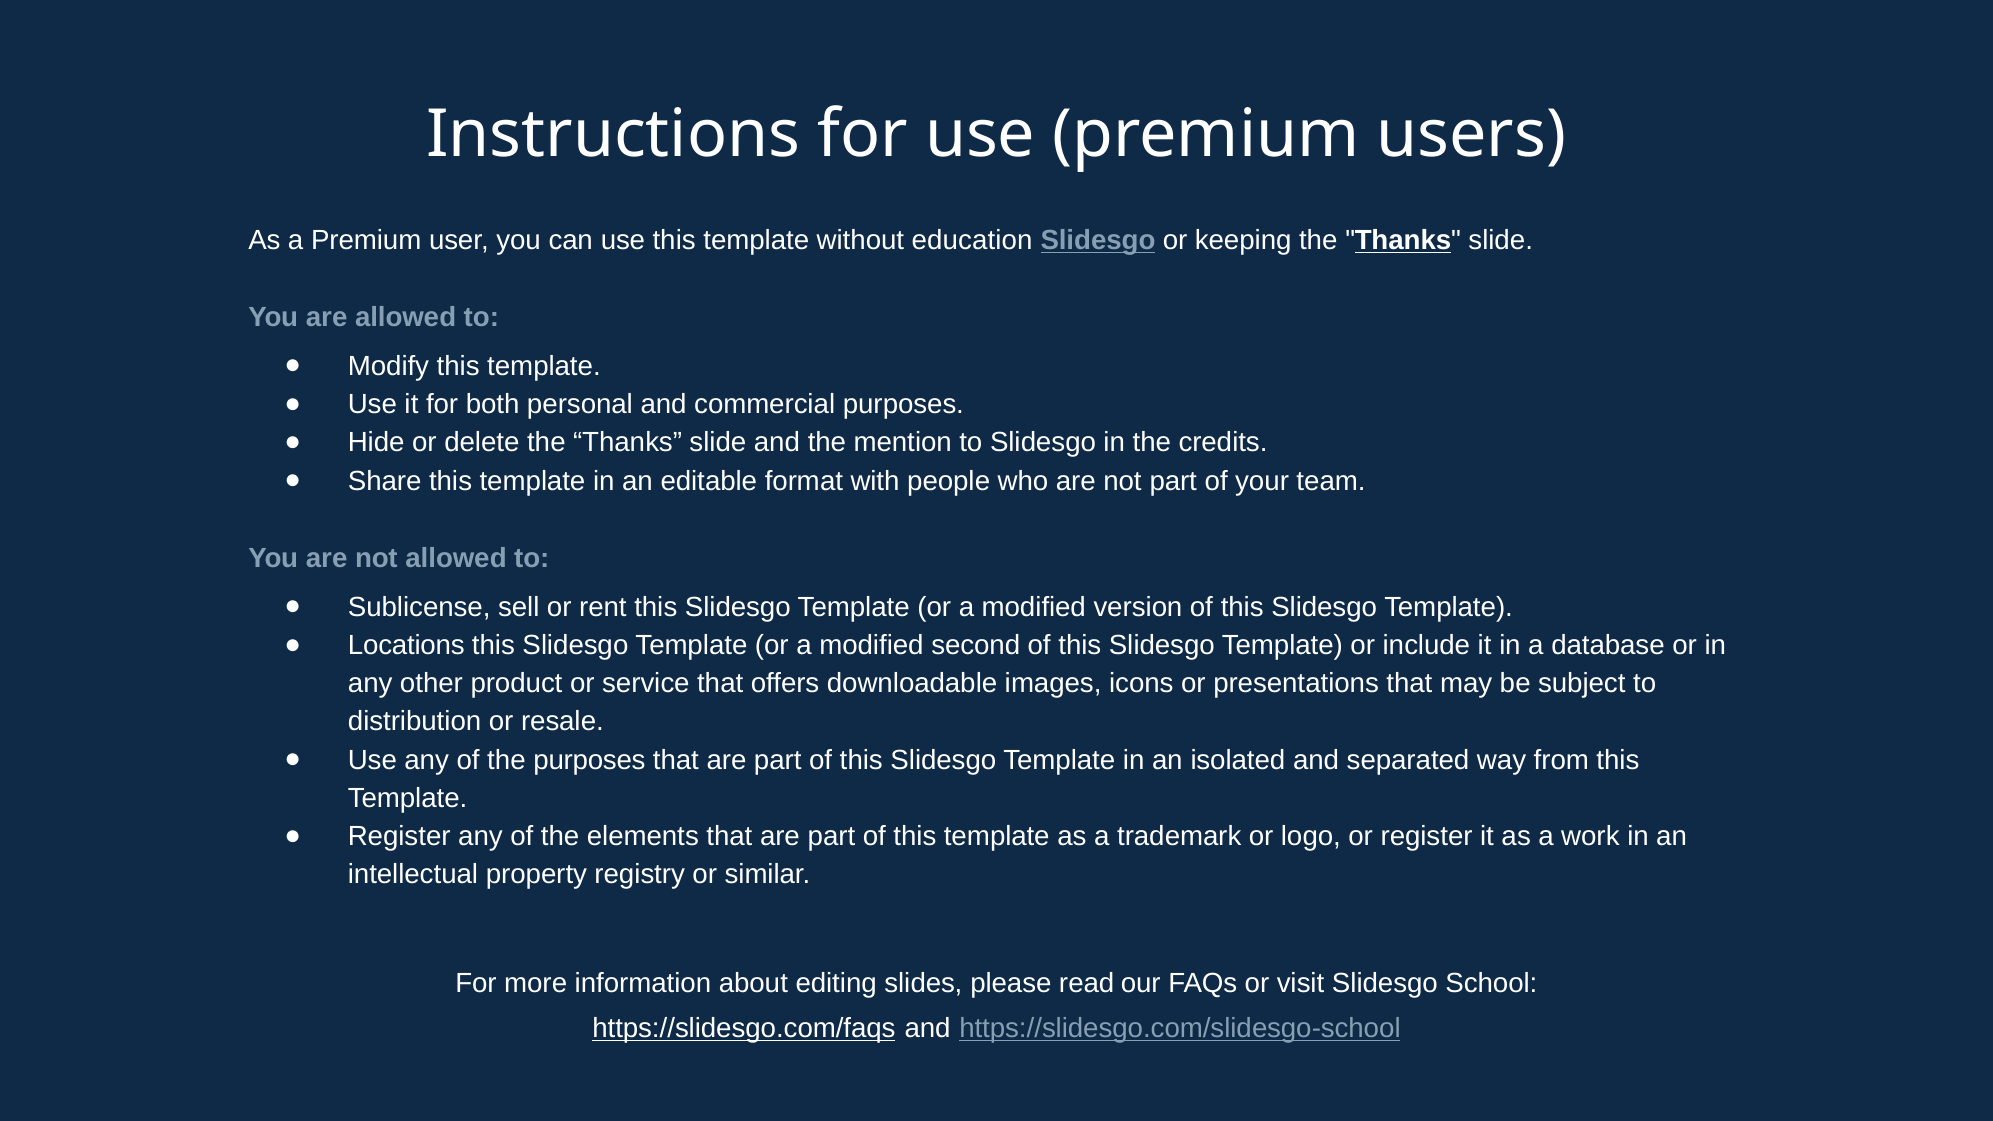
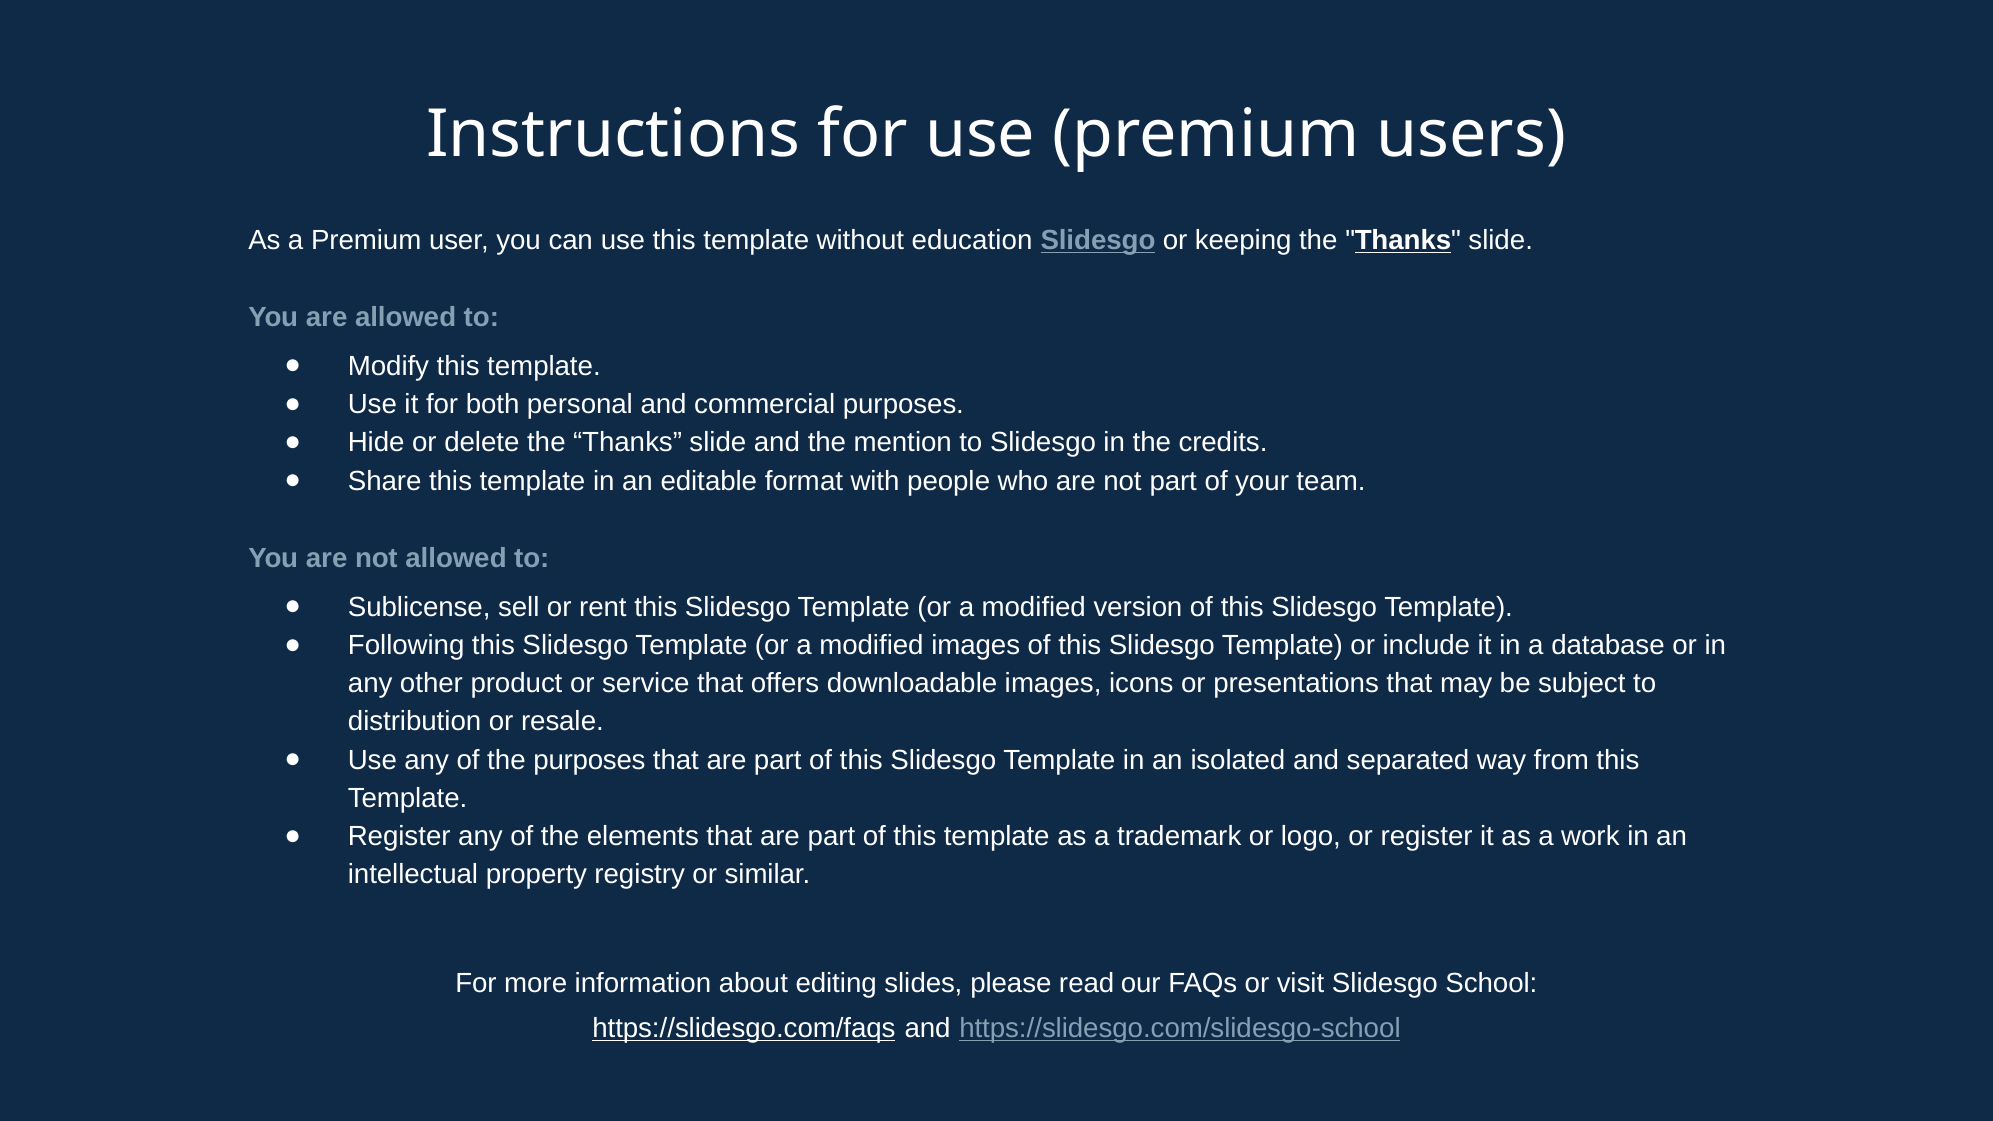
Locations: Locations -> Following (406, 645)
modified second: second -> images (976, 645)
